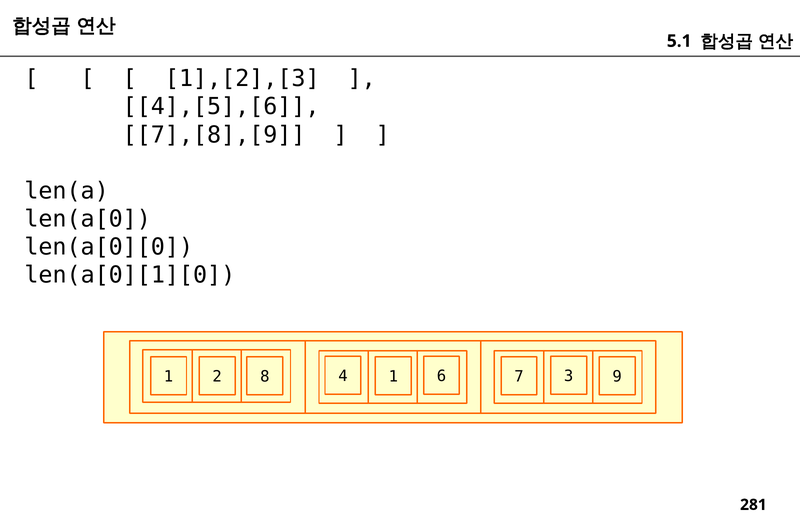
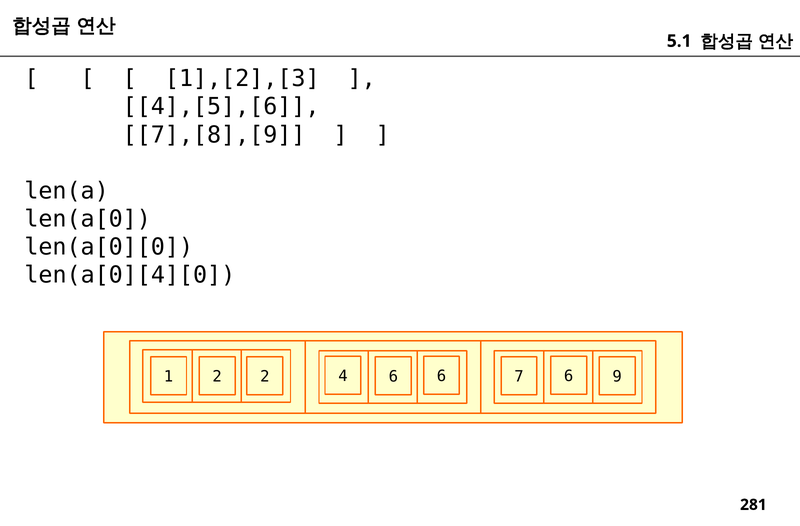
len(a[0][1][0: len(a[0][1][0 -> len(a[0][4][0 (130, 275)
2 8: 8 -> 2 (265, 376)
4 1: 1 -> 6 (393, 376)
7 3: 3 -> 6 (569, 376)
